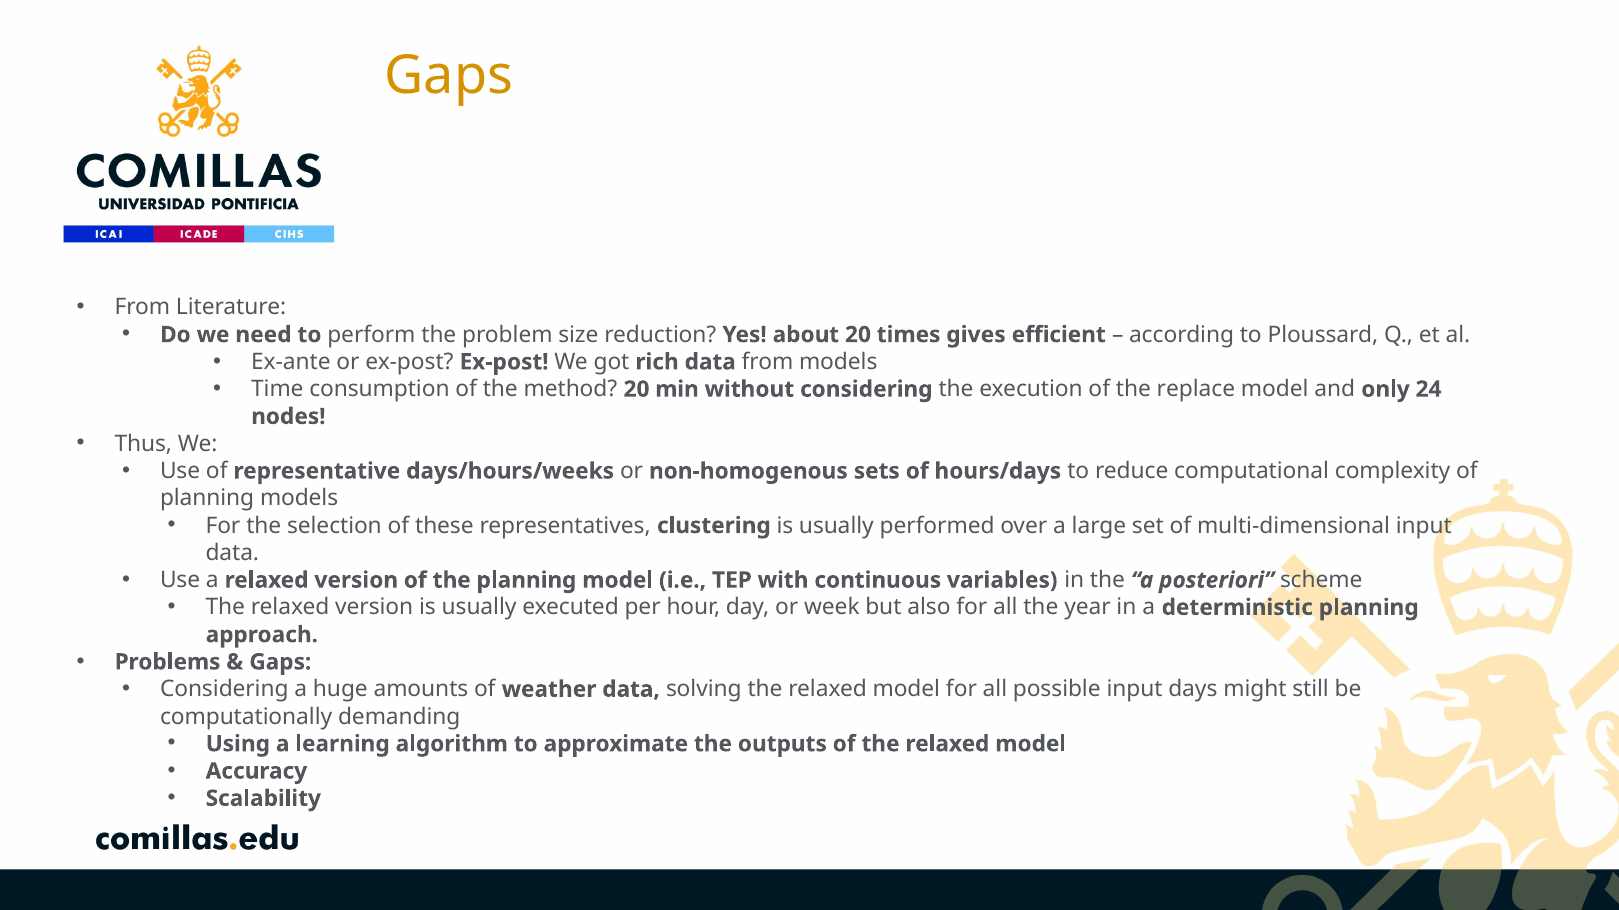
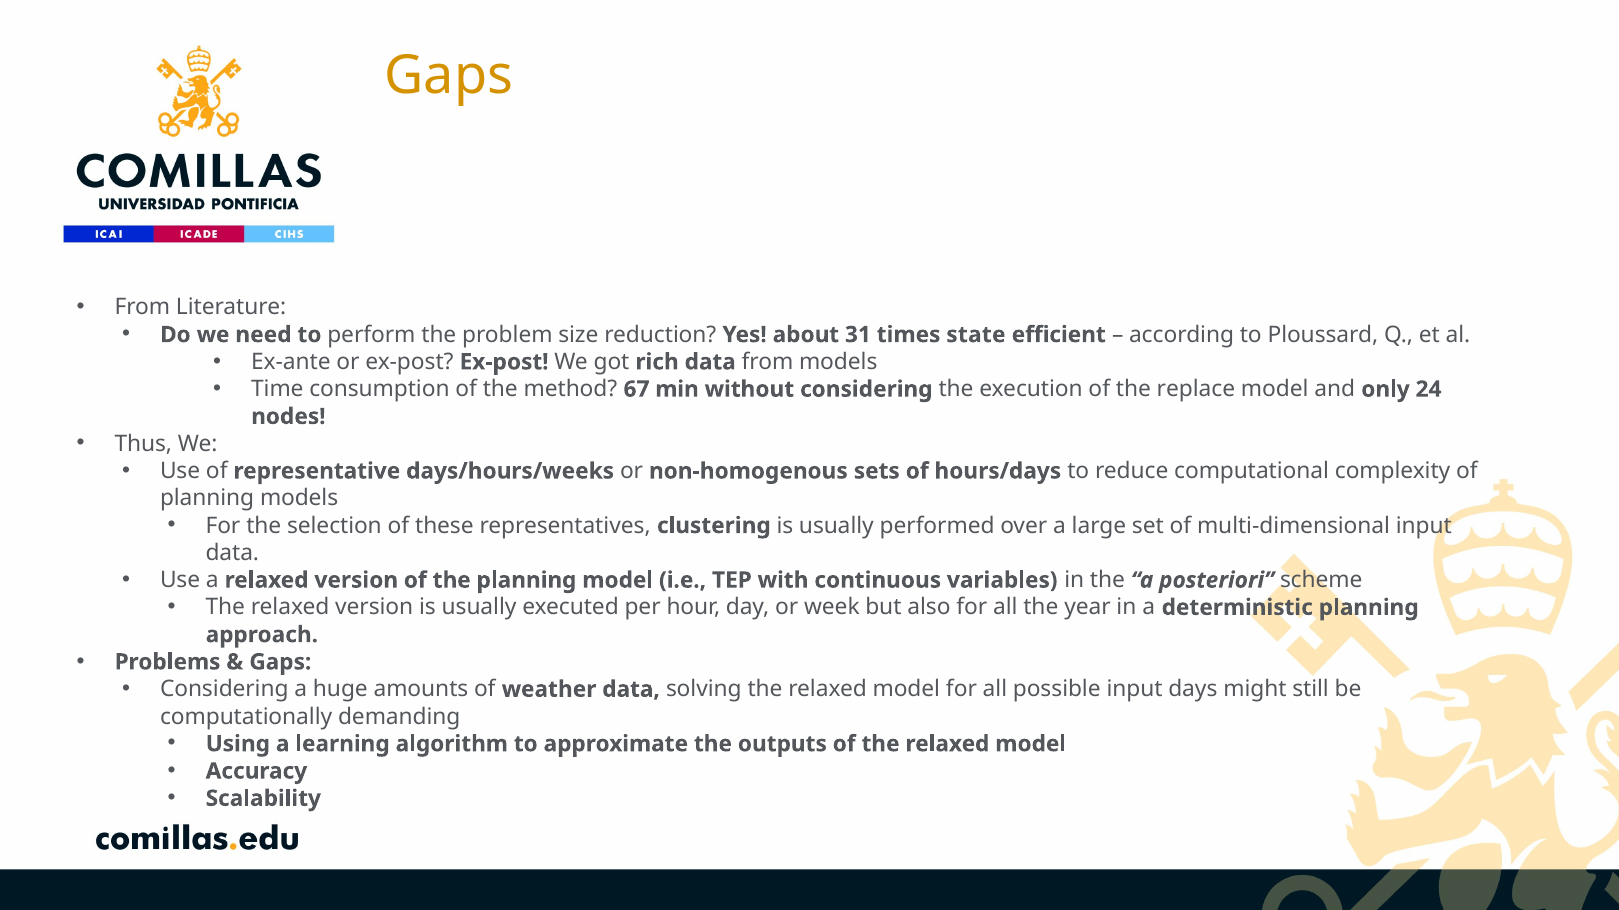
about 20: 20 -> 31 (858, 335)
gives: gives -> state (976, 335)
method 20: 20 -> 67 (637, 390)
